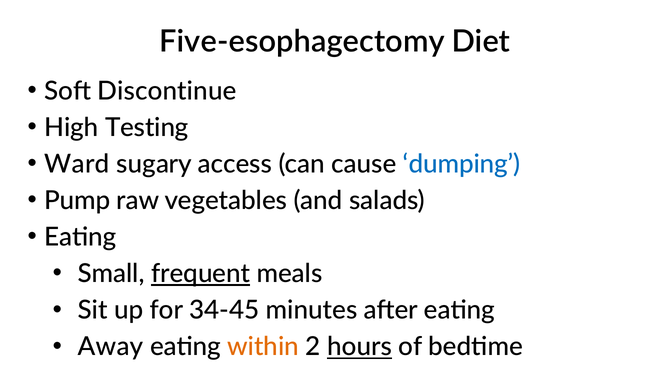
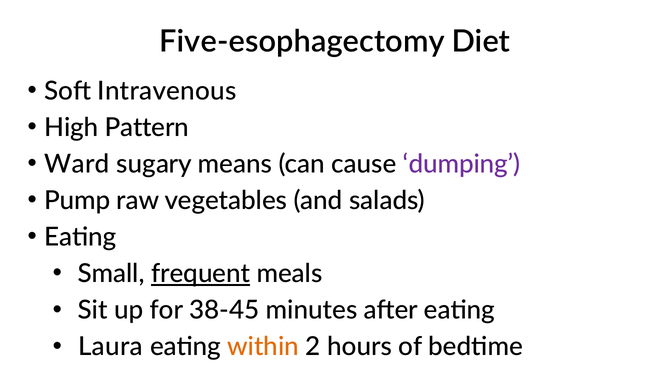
Discontinue: Discontinue -> Intravenous (167, 91)
Testing: Testing -> Pattern (147, 128)
access: access -> means (235, 164)
dumping colour: blue -> purple (462, 164)
34-45: 34-45 -> 38-45 (224, 311)
Away: Away -> Laura (111, 347)
hours underline: present -> none (360, 347)
